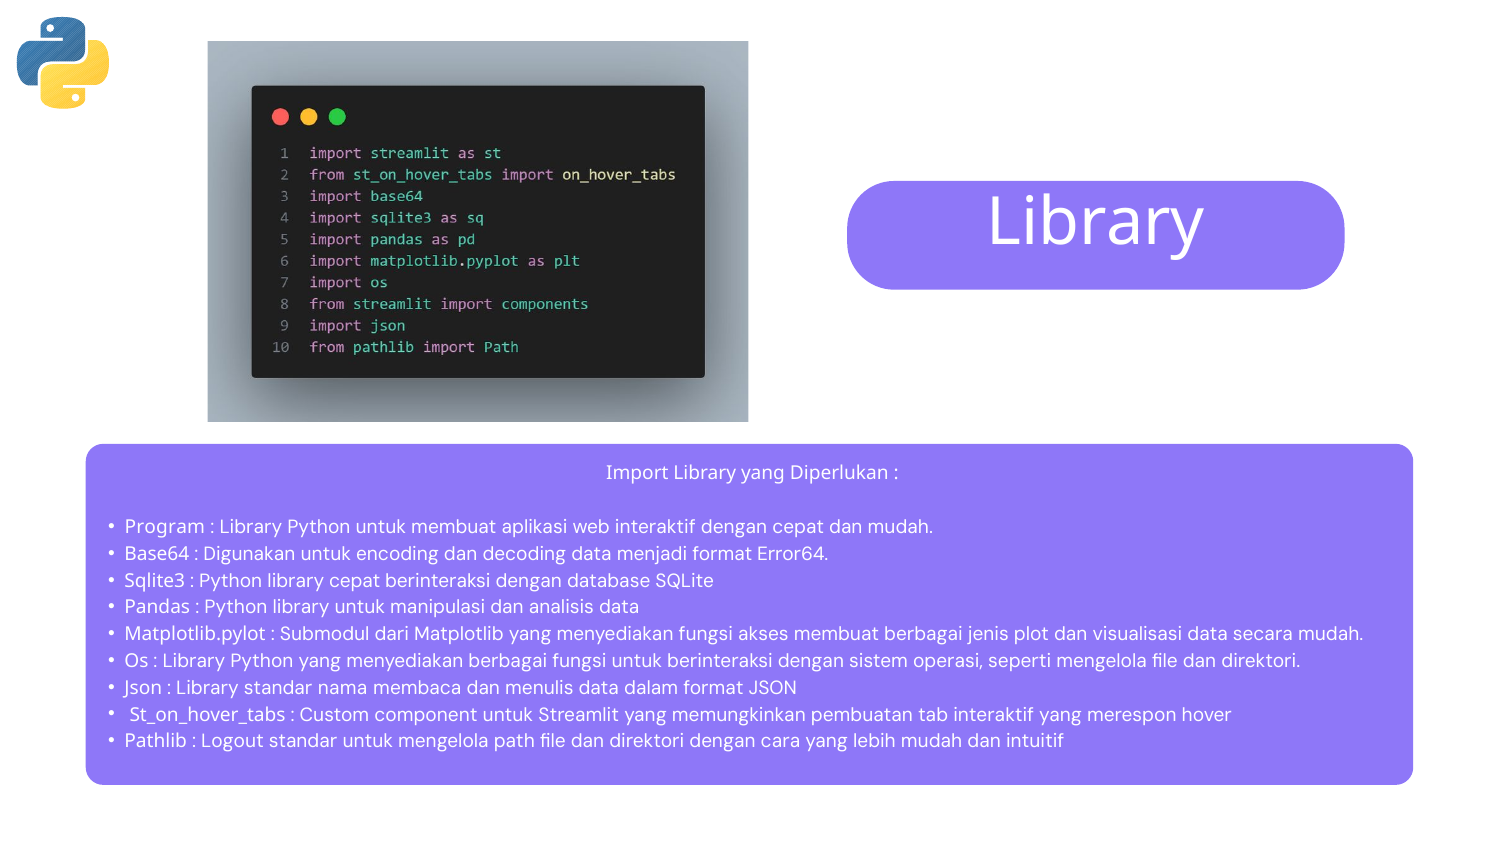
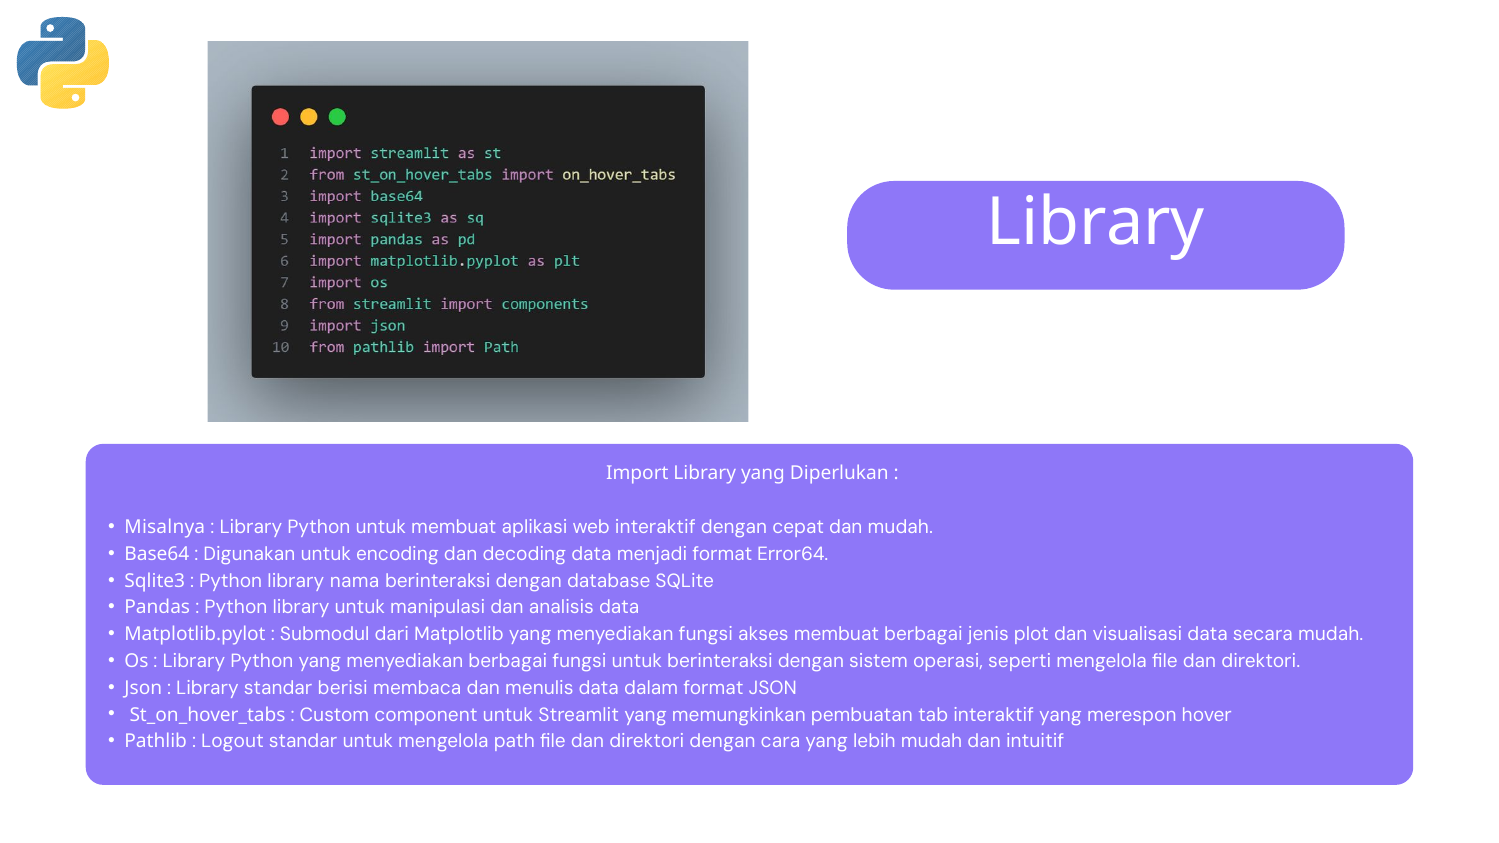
Program: Program -> Misalnya (165, 527)
library cepat: cepat -> nama (355, 581)
nama: nama -> berisi (343, 688)
